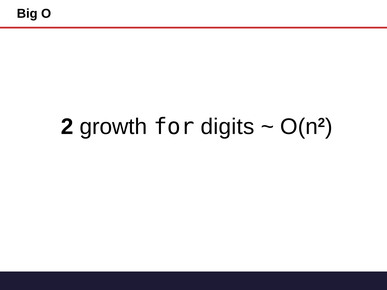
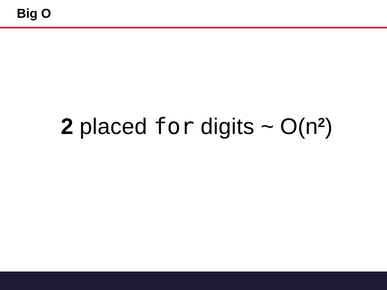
growth: growth -> placed (113, 127)
